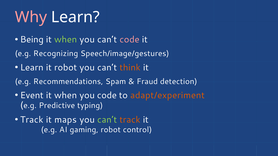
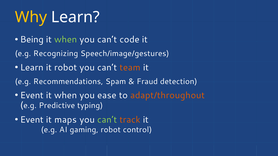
Why colour: pink -> yellow (31, 17)
code colour: pink -> white (129, 40)
think: think -> team (130, 68)
you code: code -> ease (107, 96)
adapt/experiment: adapt/experiment -> adapt/throughout (168, 96)
Track: Track -> Event (32, 120)
